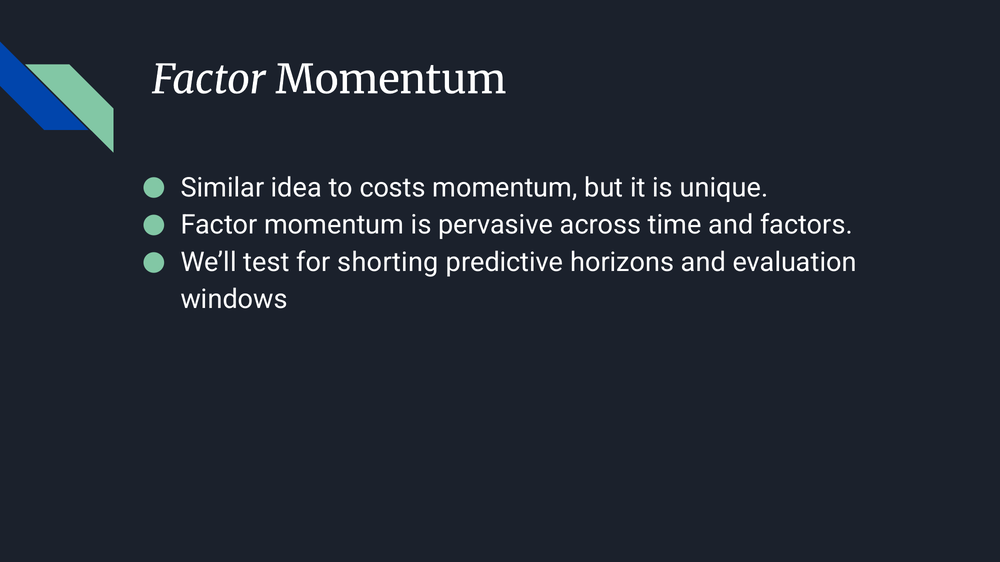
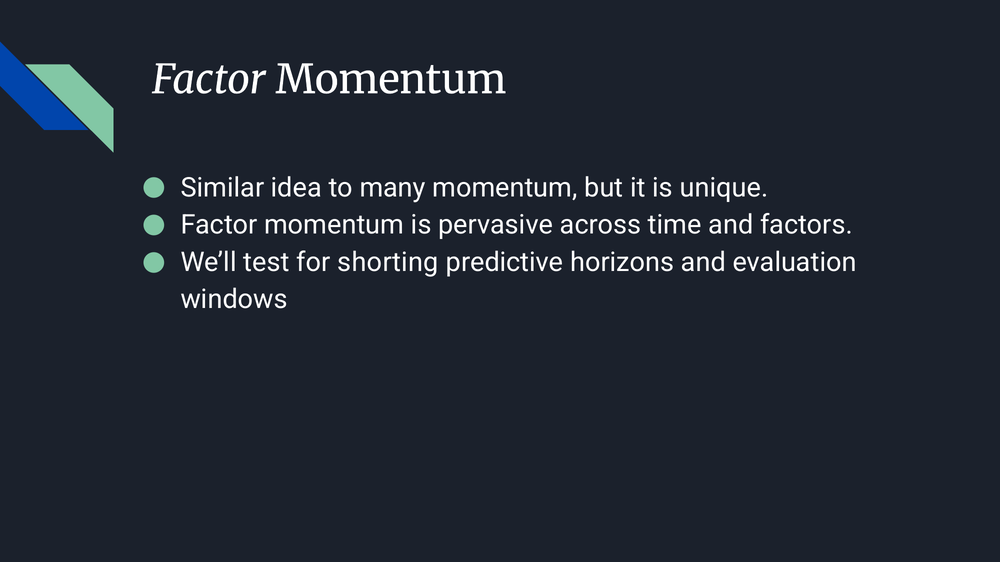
costs: costs -> many (393, 188)
